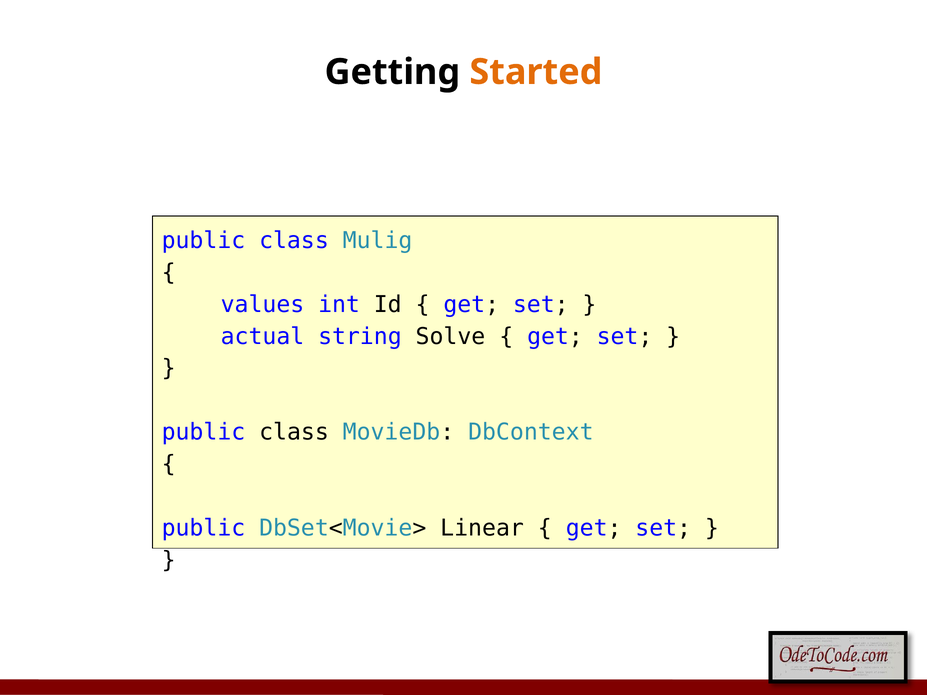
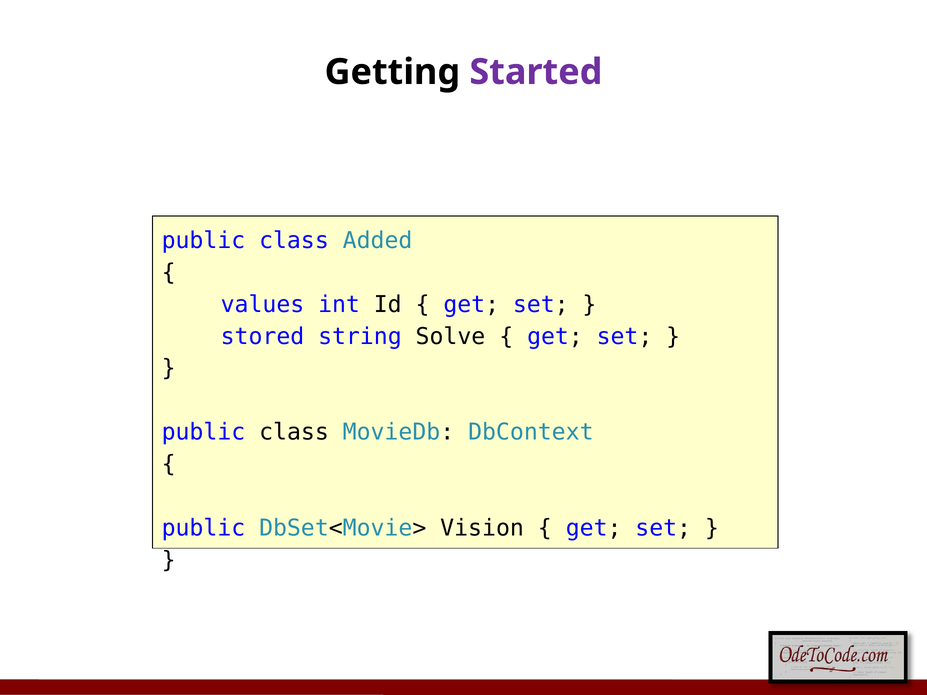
Started colour: orange -> purple (536, 72)
Mulig: Mulig -> Added (378, 241)
actual: actual -> stored (262, 337)
Linear: Linear -> Vision (482, 528)
